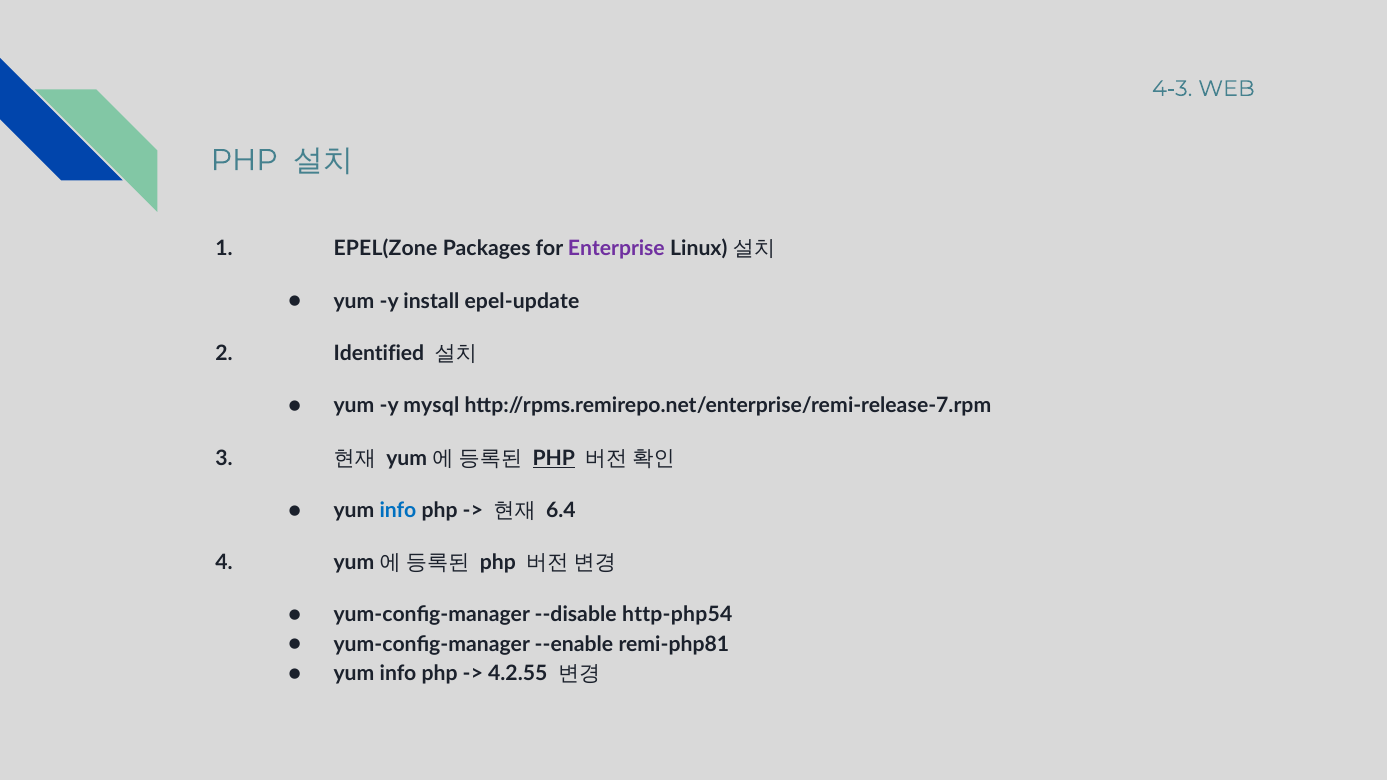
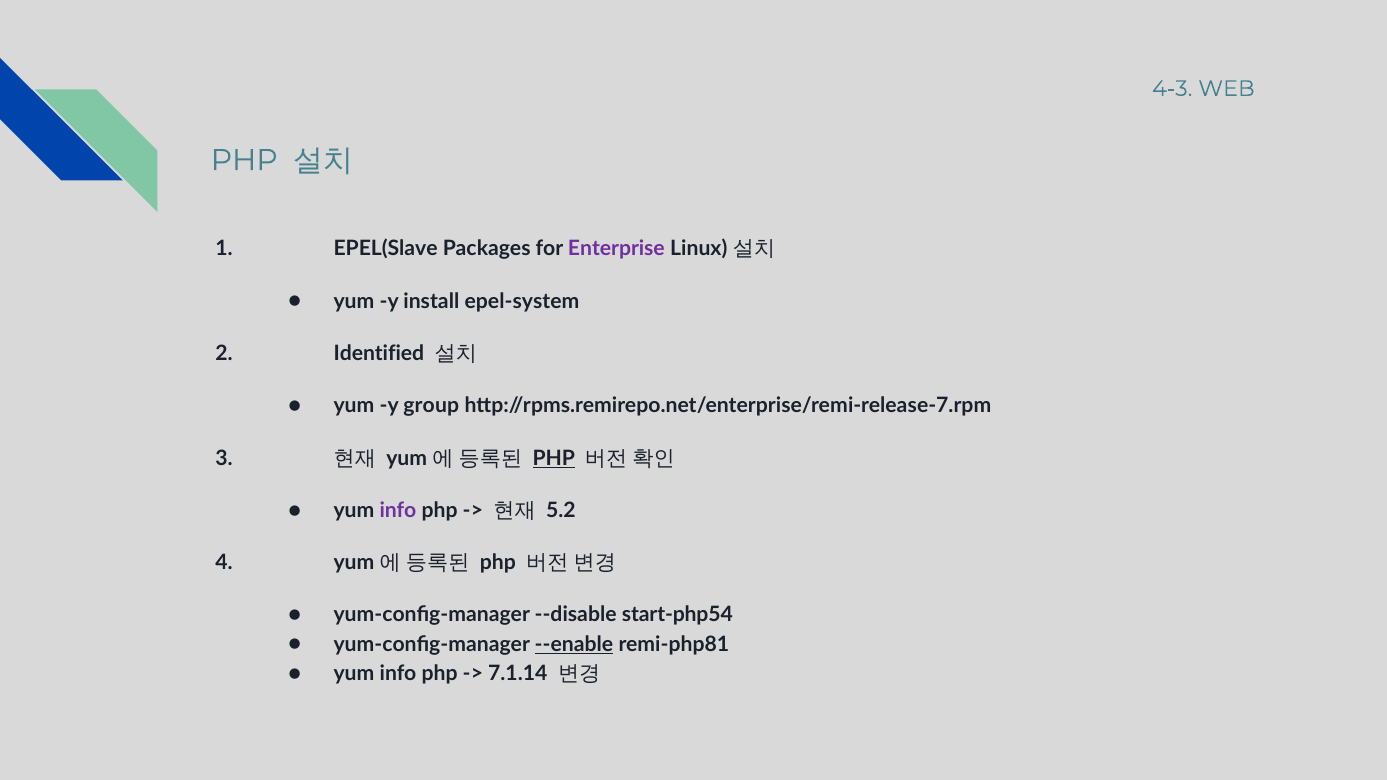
EPEL(Zone: EPEL(Zone -> EPEL(Slave (386, 249)
epel-update: epel-update -> epel-system (522, 301)
mysql: mysql -> group (431, 406)
info colour: blue -> purple (398, 511)
6.4: 6.4 -> 5.2 (561, 511)
http-php54: http-php54 -> start-php54 (677, 615)
--enable underline: none -> present (574, 644)
4.2.55: 4.2.55 -> 7.1.14 (518, 674)
